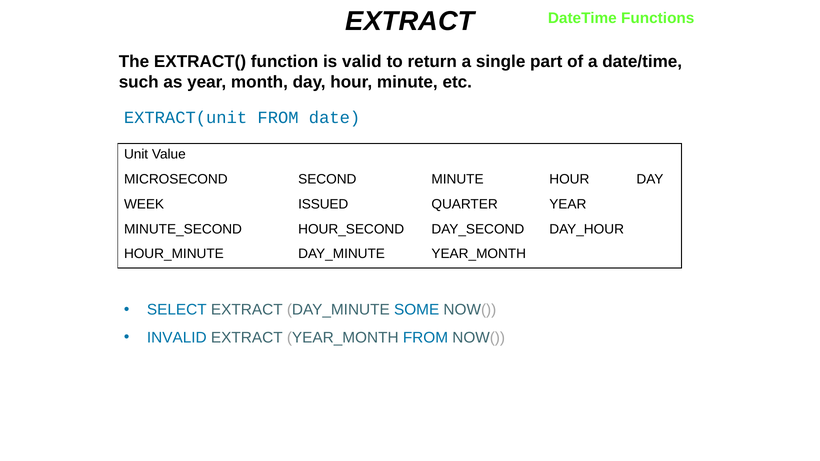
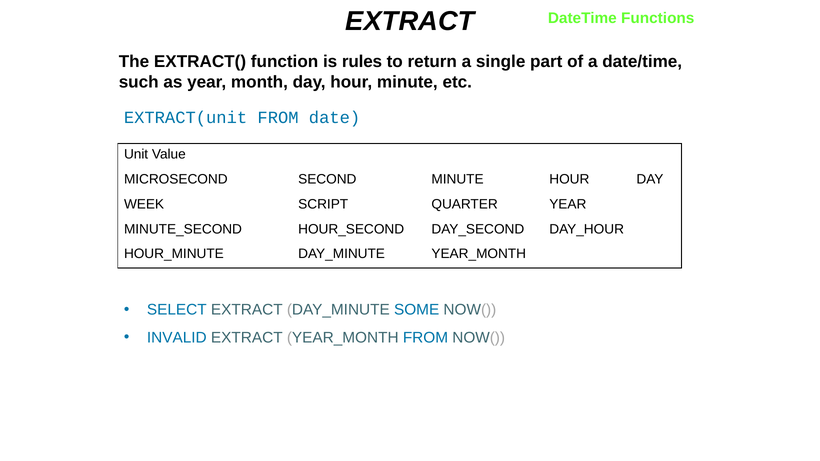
valid: valid -> rules (362, 62)
ISSUED: ISSUED -> SCRIPT (323, 204)
